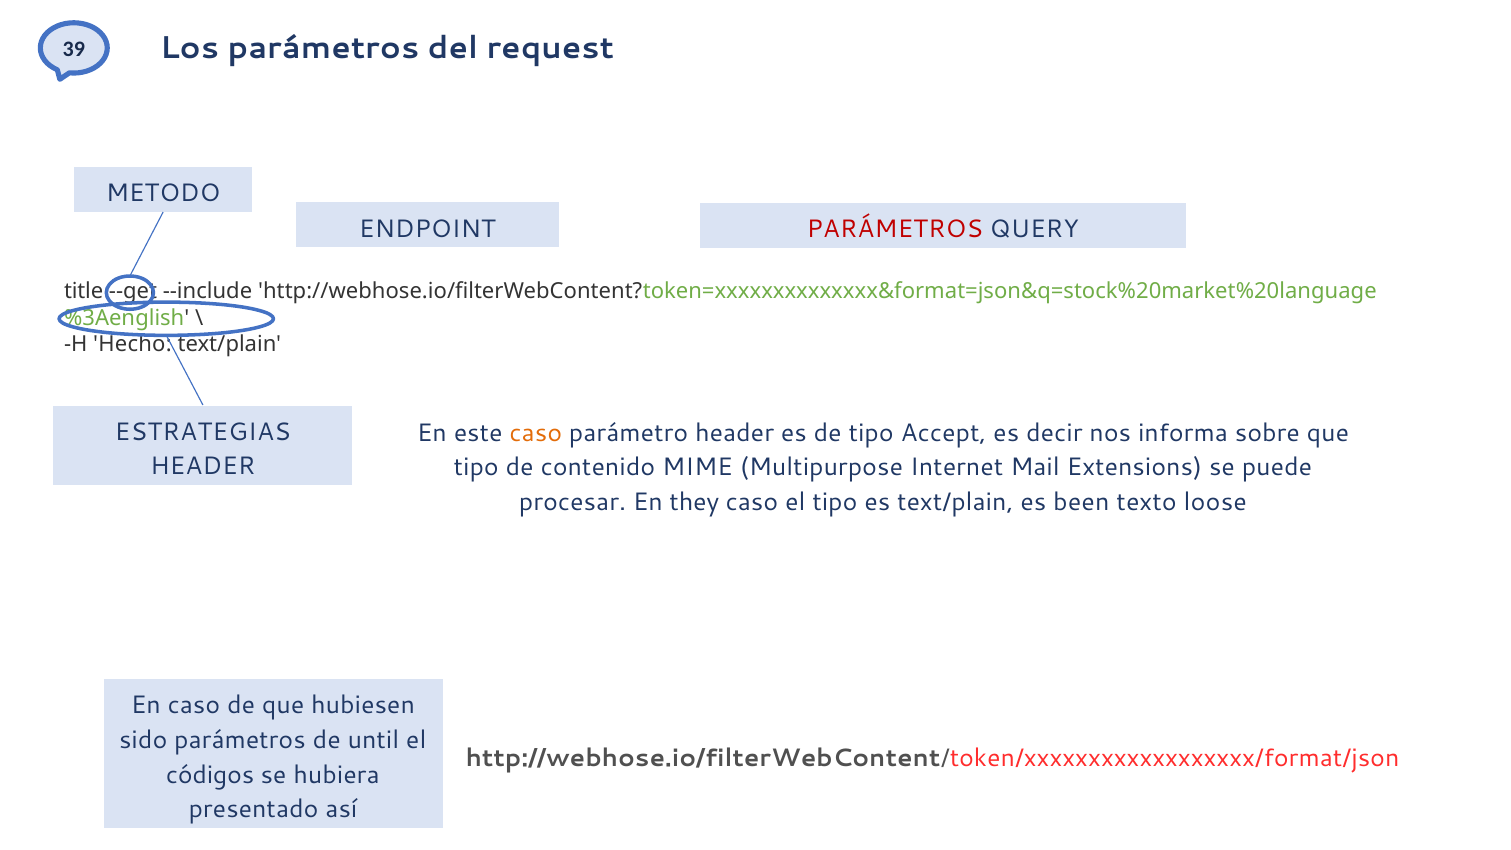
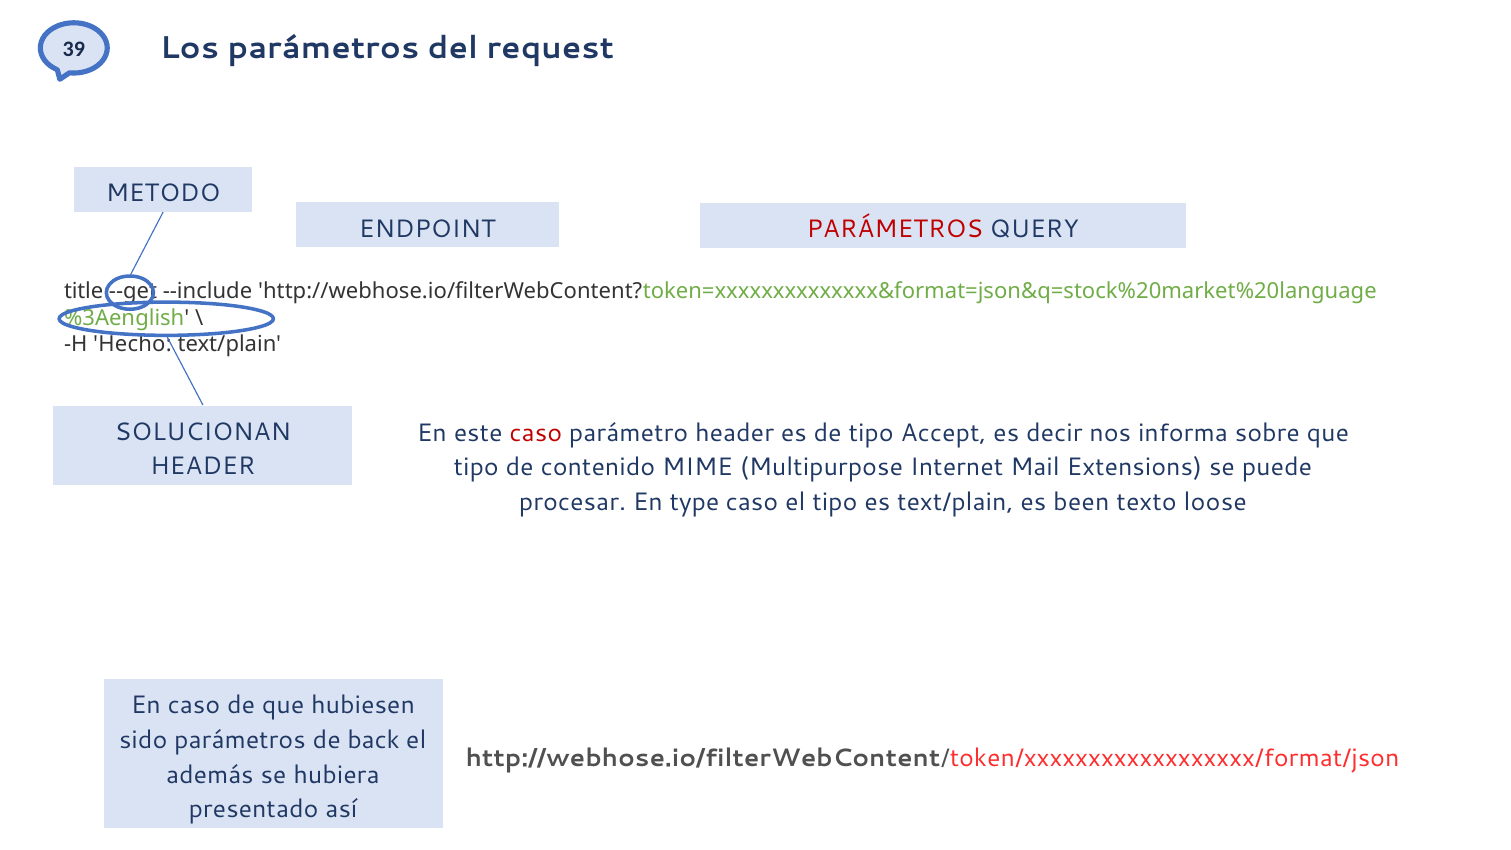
ESTRATEGIAS: ESTRATEGIAS -> SOLUCIONAN (203, 432)
caso colour: orange -> red (536, 433)
they: they -> type (694, 502)
until: until -> back (374, 740)
códigos: códigos -> además (210, 775)
